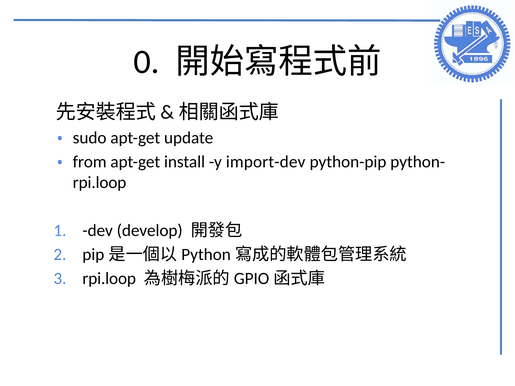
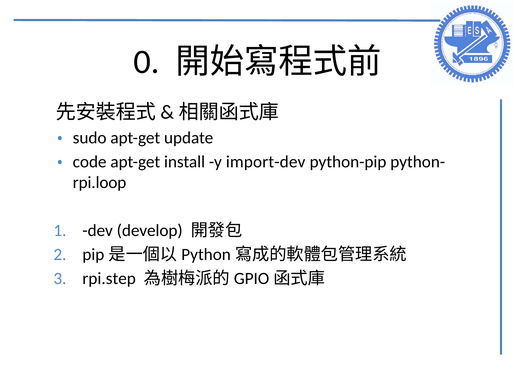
from: from -> code (90, 162)
rpi.loop: rpi.loop -> rpi.step (109, 279)
